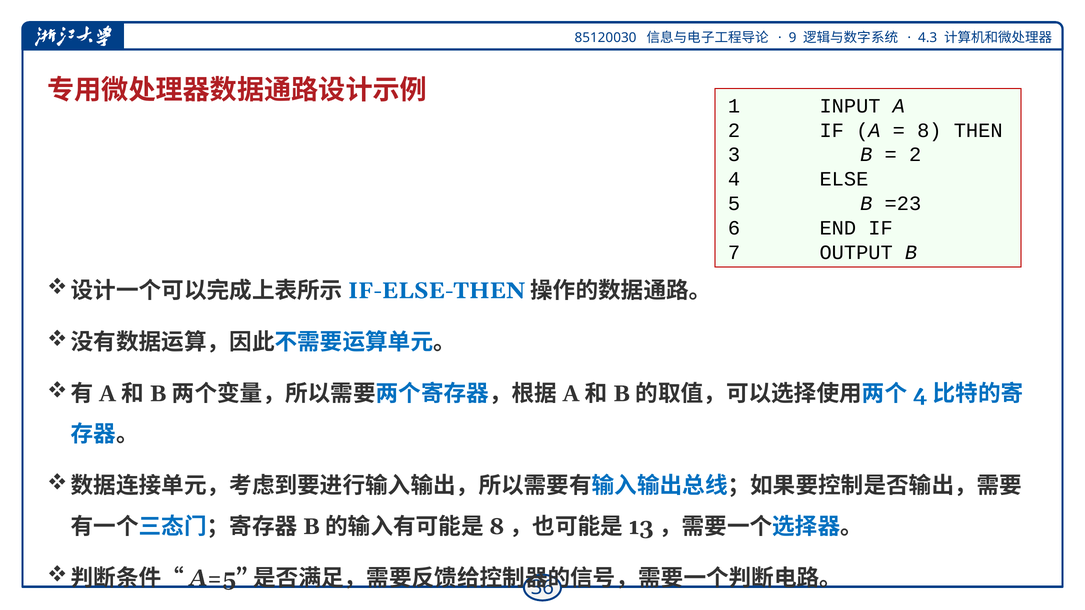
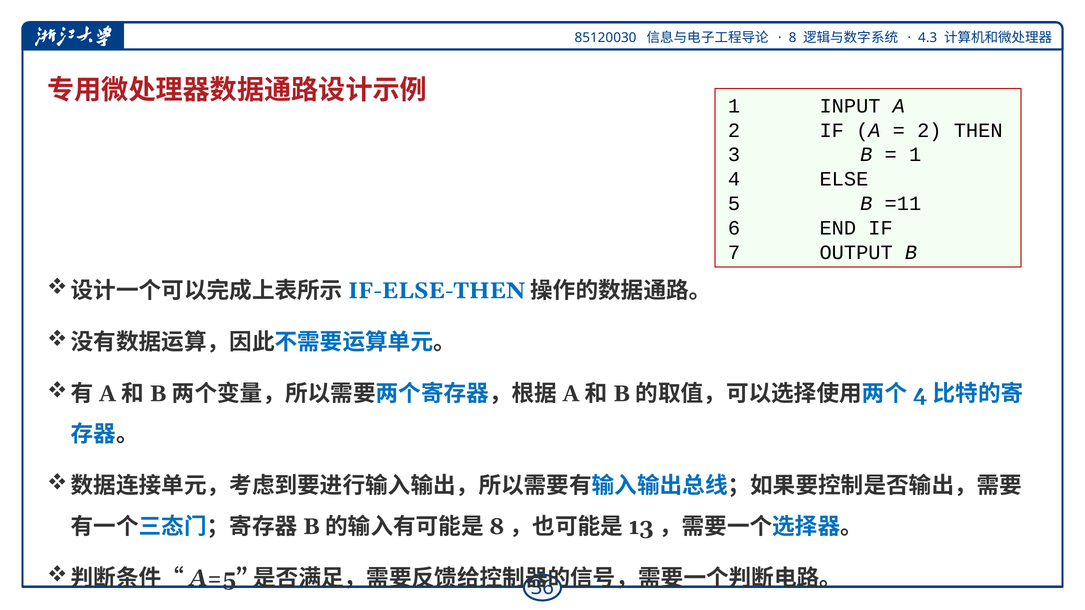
9: 9 -> 8 (793, 38)
8: 8 -> 2 (929, 130)
2: 2 -> 1 (915, 155)
=23: =23 -> =11 (903, 204)
